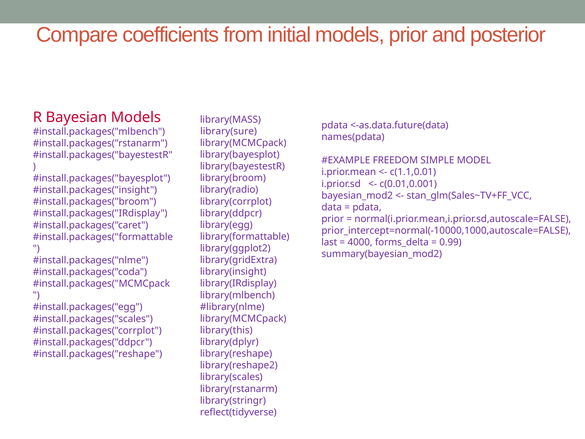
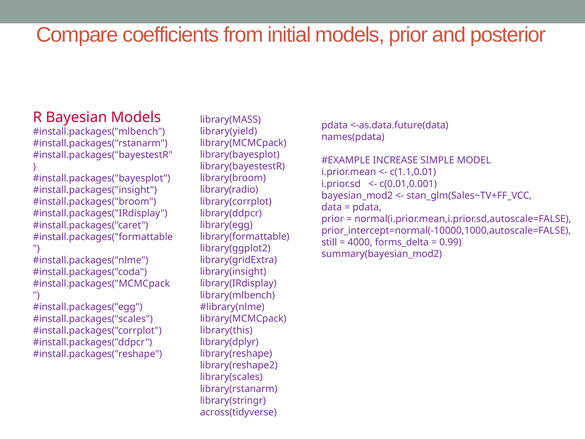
library(sure: library(sure -> library(yield (229, 131)
FREEDOM: FREEDOM -> INCREASE (395, 160)
last: last -> still (329, 242)
reflect(tidyverse: reflect(tidyverse -> across(tidyverse (238, 412)
